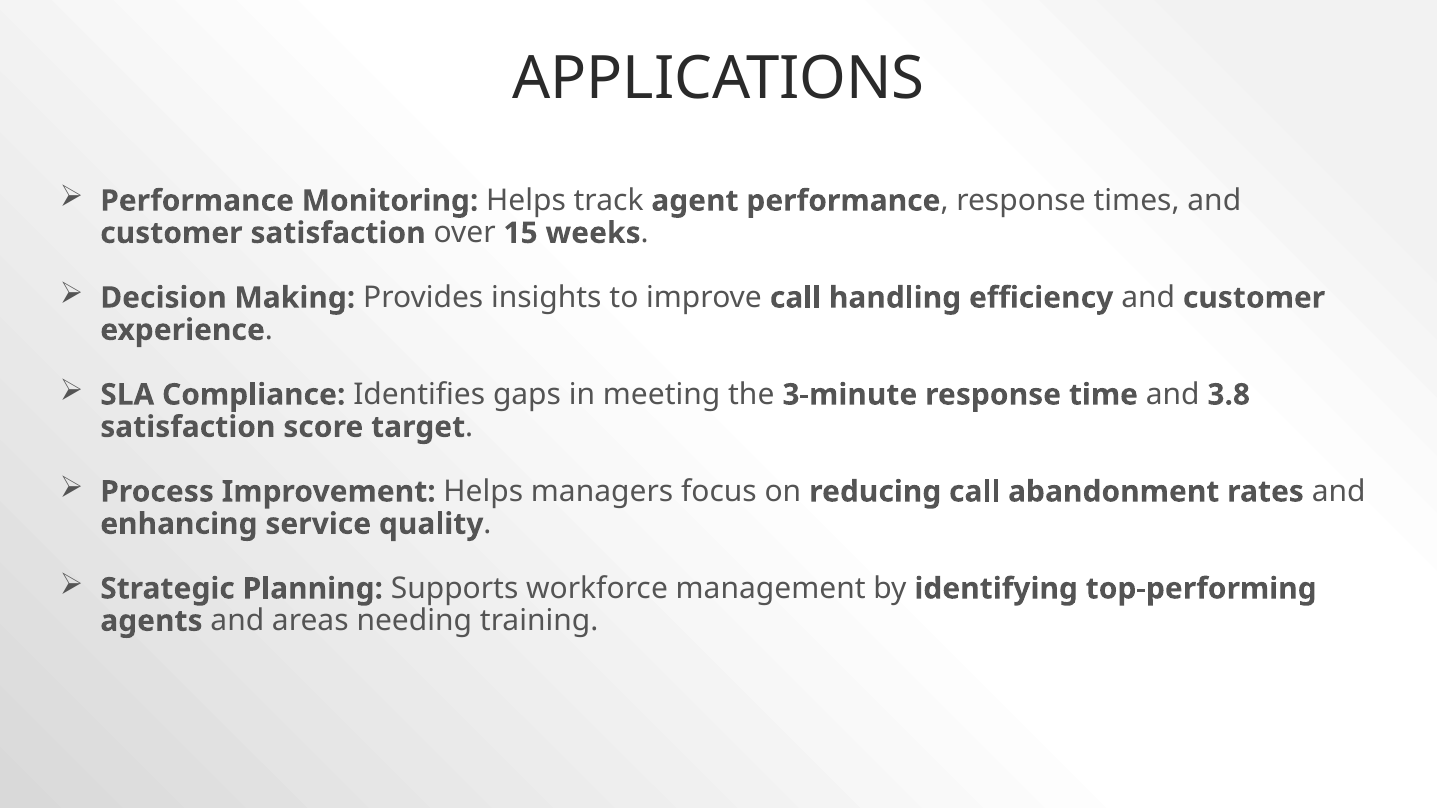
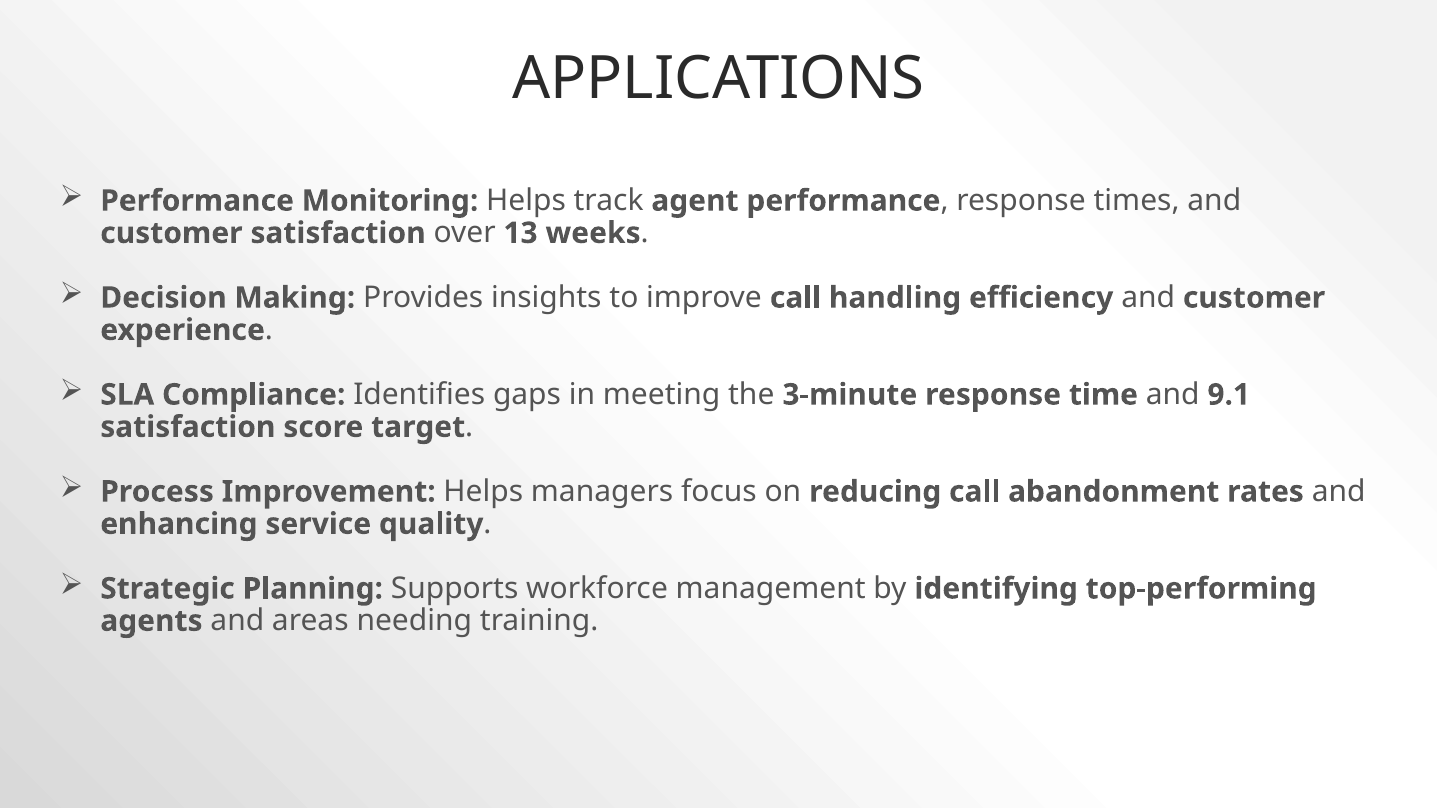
15: 15 -> 13 (521, 233)
3.8: 3.8 -> 9.1 (1229, 395)
